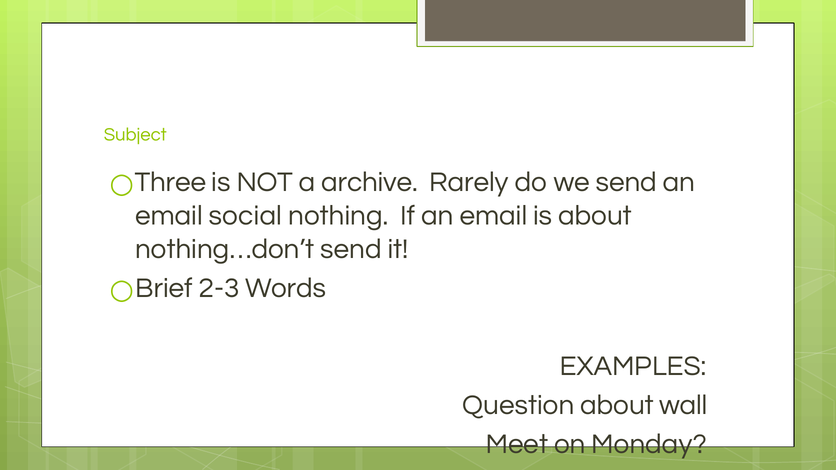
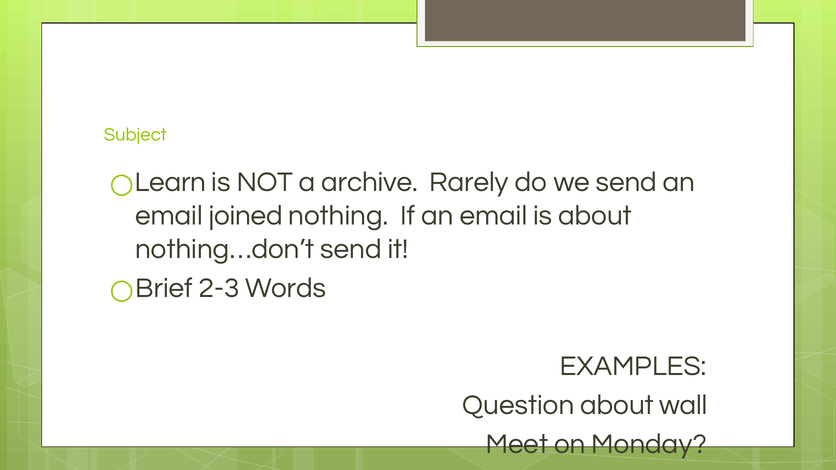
Three: Three -> Learn (171, 182)
social: social -> joined (246, 216)
